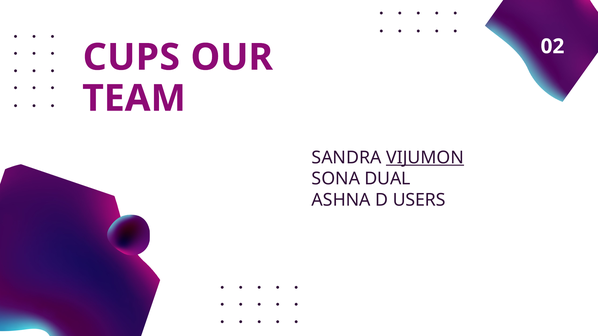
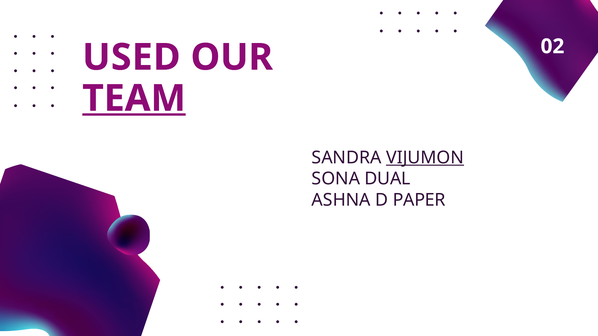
CUPS: CUPS -> USED (131, 57)
TEAM underline: none -> present (134, 99)
USERS: USERS -> PAPER (419, 200)
